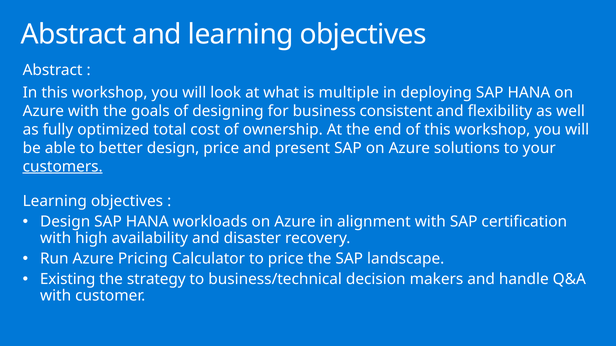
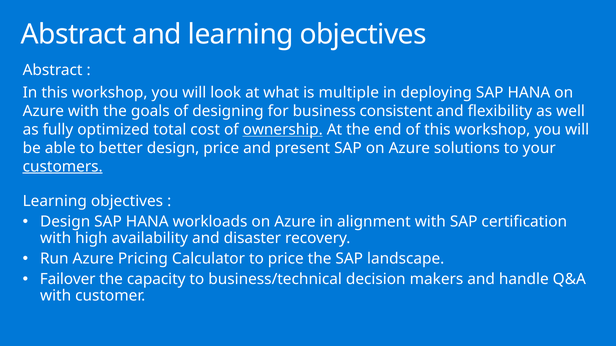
ownership underline: none -> present (283, 130)
Existing: Existing -> Failover (68, 280)
strategy: strategy -> capacity (156, 280)
